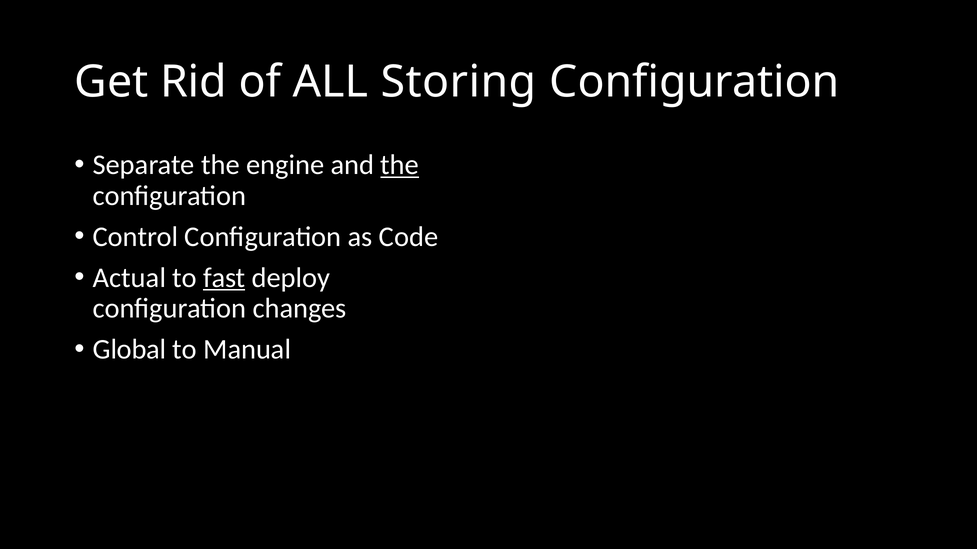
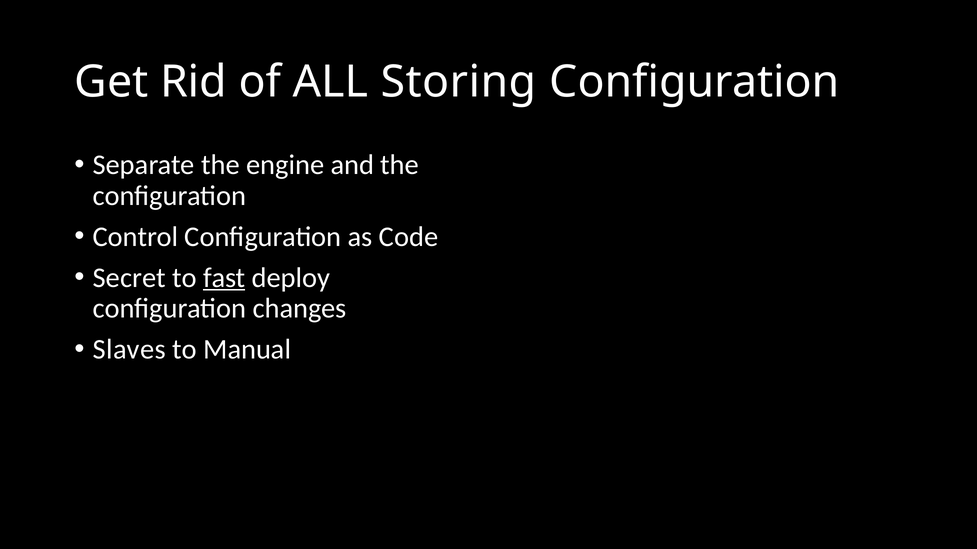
the underline: present -> none (400, 165)
Actual: Actual -> Secret (129, 278)
Global: Global -> Slaves (129, 350)
